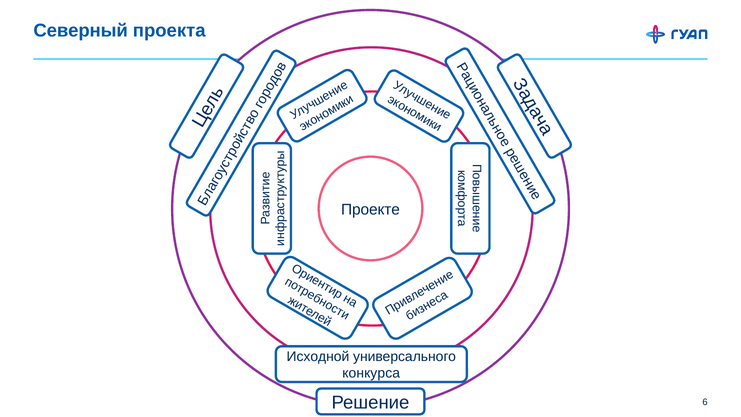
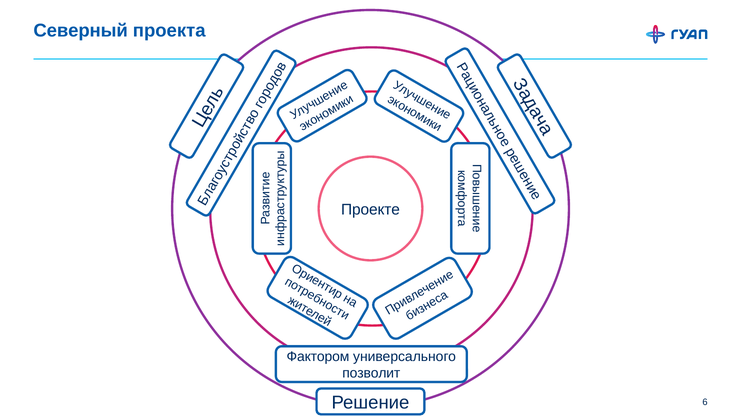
Исходной: Исходной -> Фактором (318, 357)
конкурса: конкурса -> позволит (371, 373)
